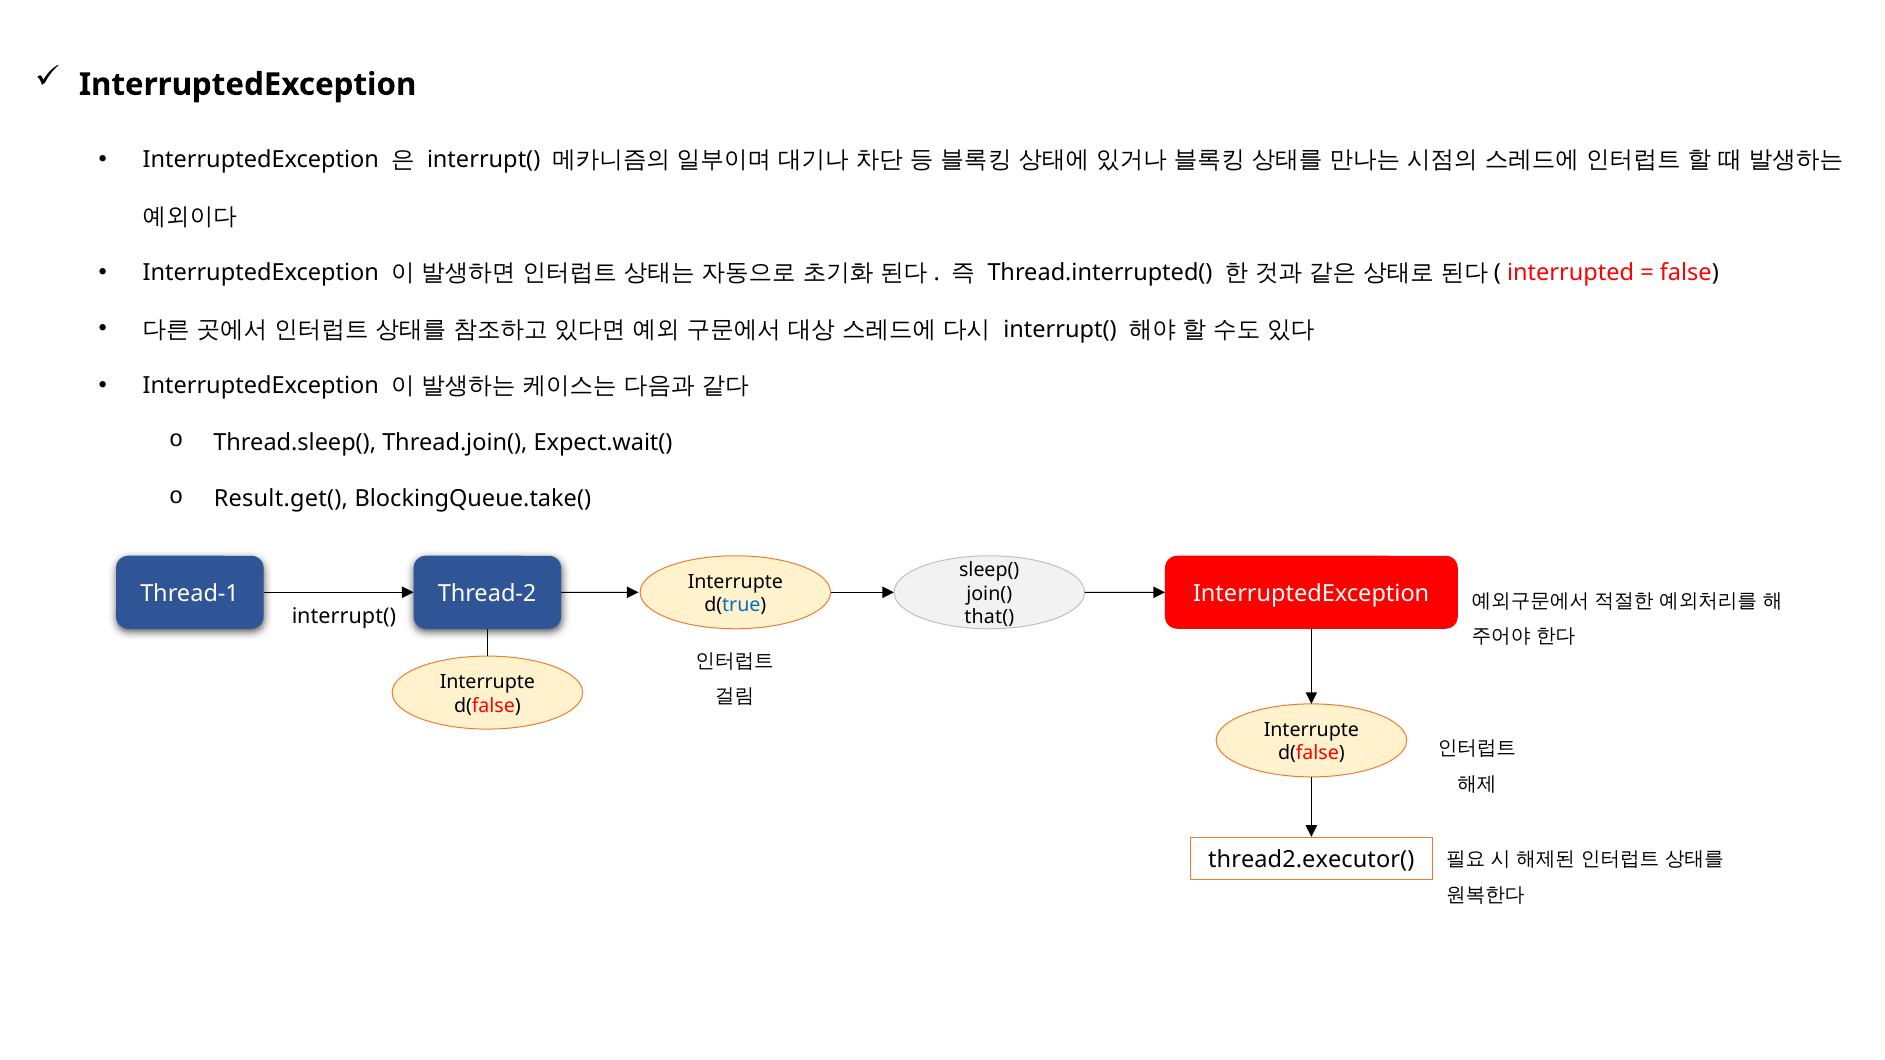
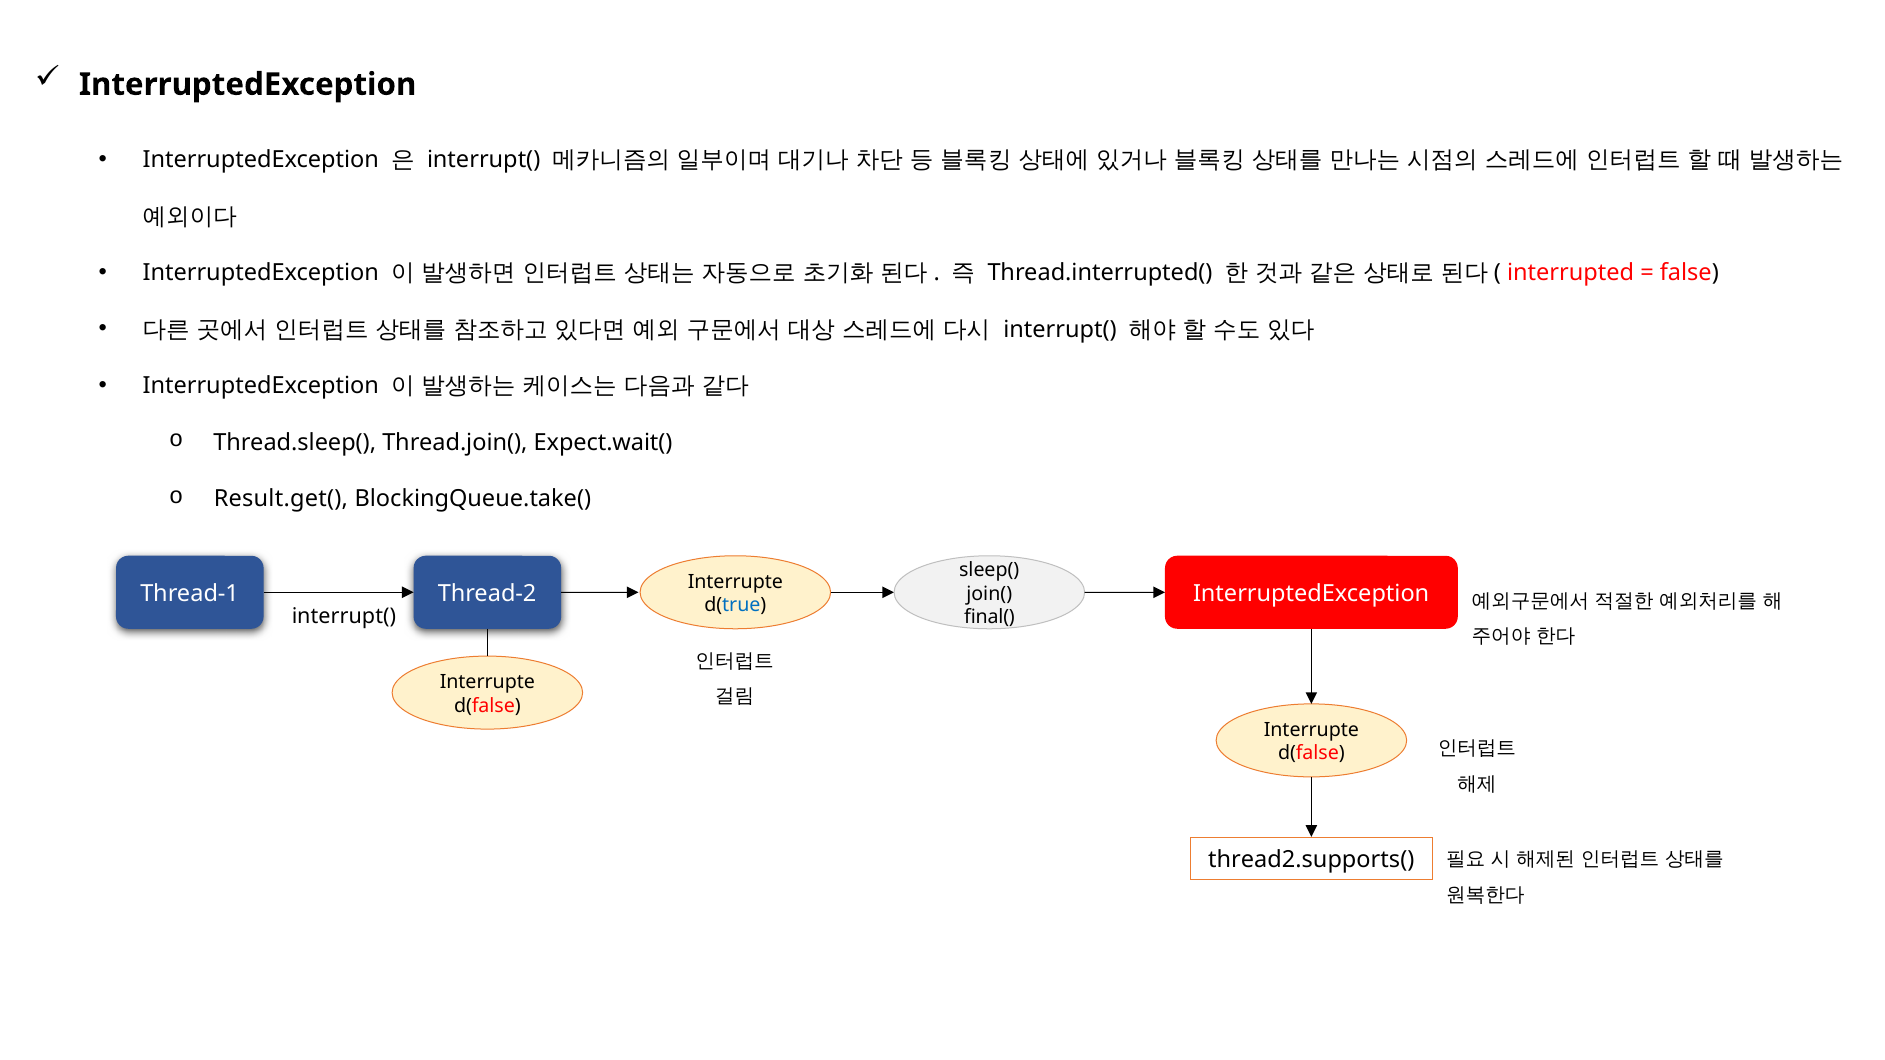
that(: that( -> final( (990, 617)
thread2.executor(: thread2.executor( -> thread2.supports( (1311, 860)
